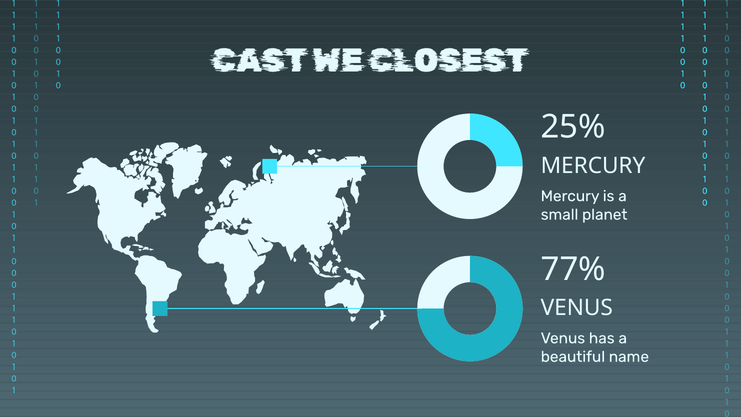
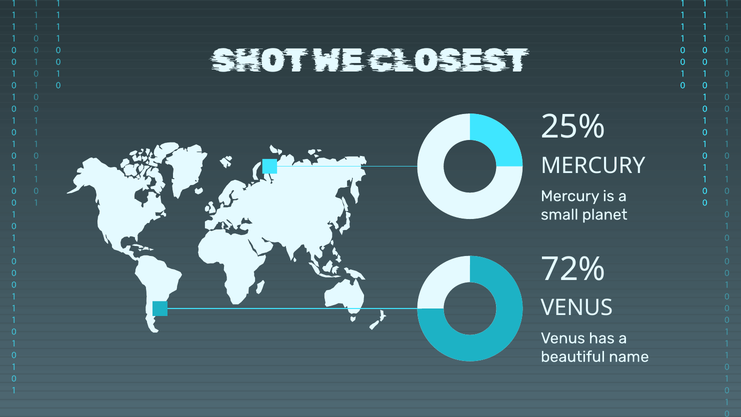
CAST: CAST -> SHOT (260, 61)
77%: 77% -> 72% (573, 269)
